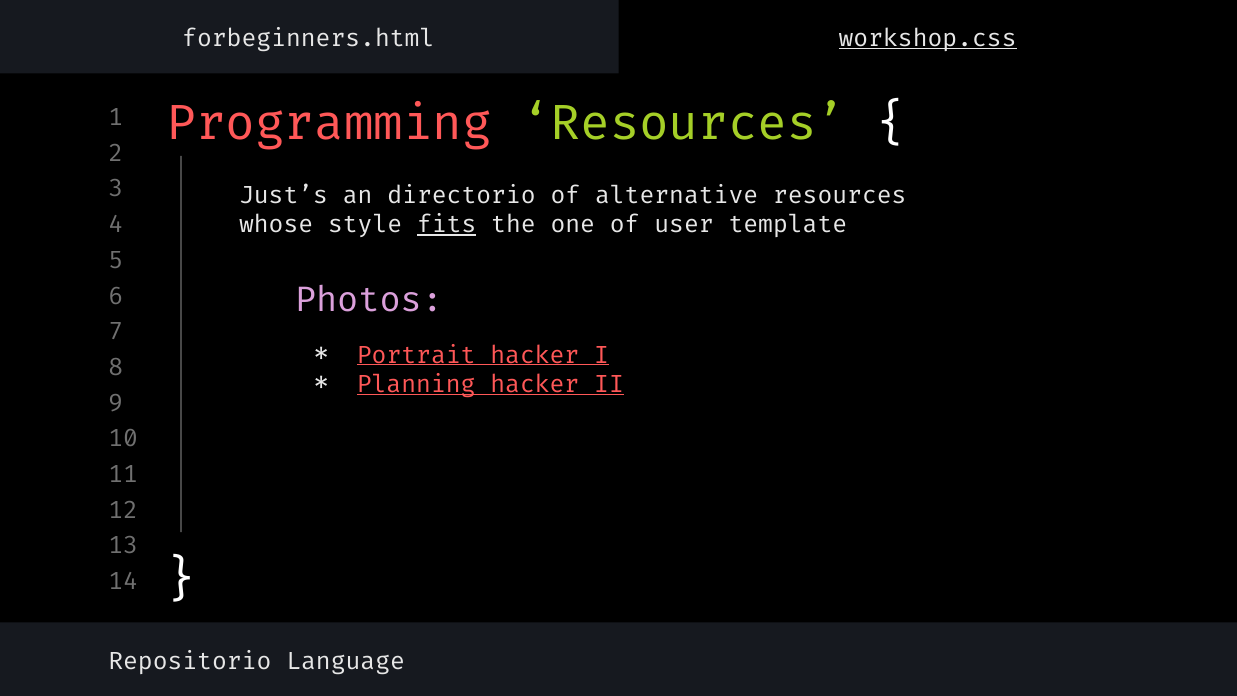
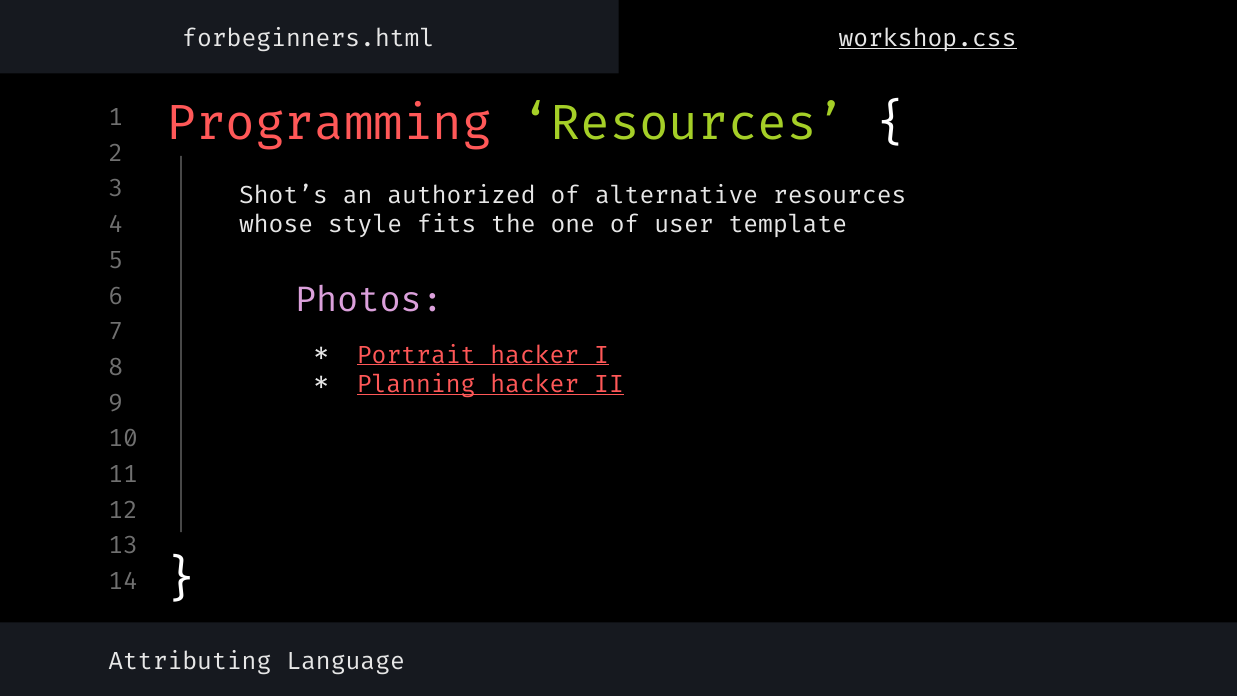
Just’s: Just’s -> Shot’s (283, 196)
directorio: directorio -> authorized (461, 196)
fits underline: present -> none (447, 224)
Repositorio: Repositorio -> Attributing (190, 661)
